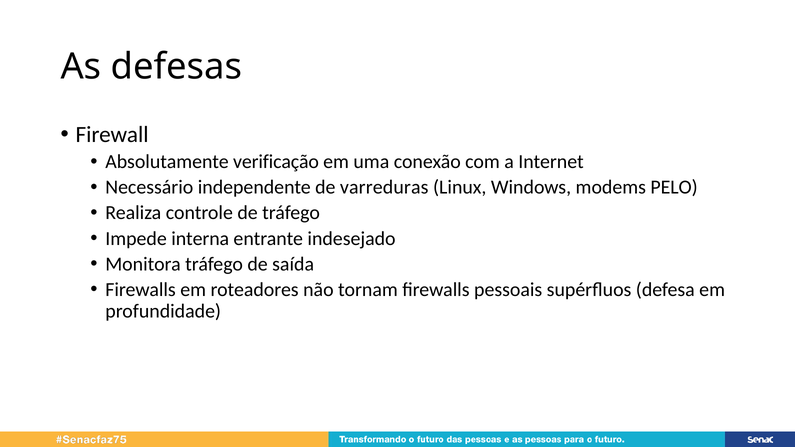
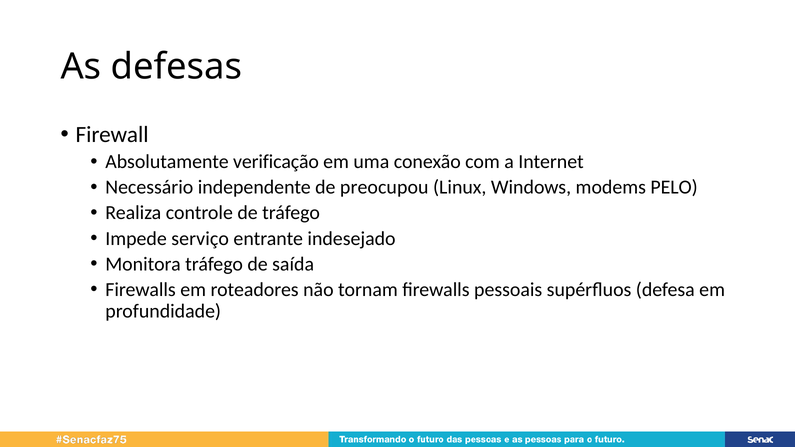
varreduras: varreduras -> preocupou (384, 187)
interna: interna -> serviço (200, 239)
